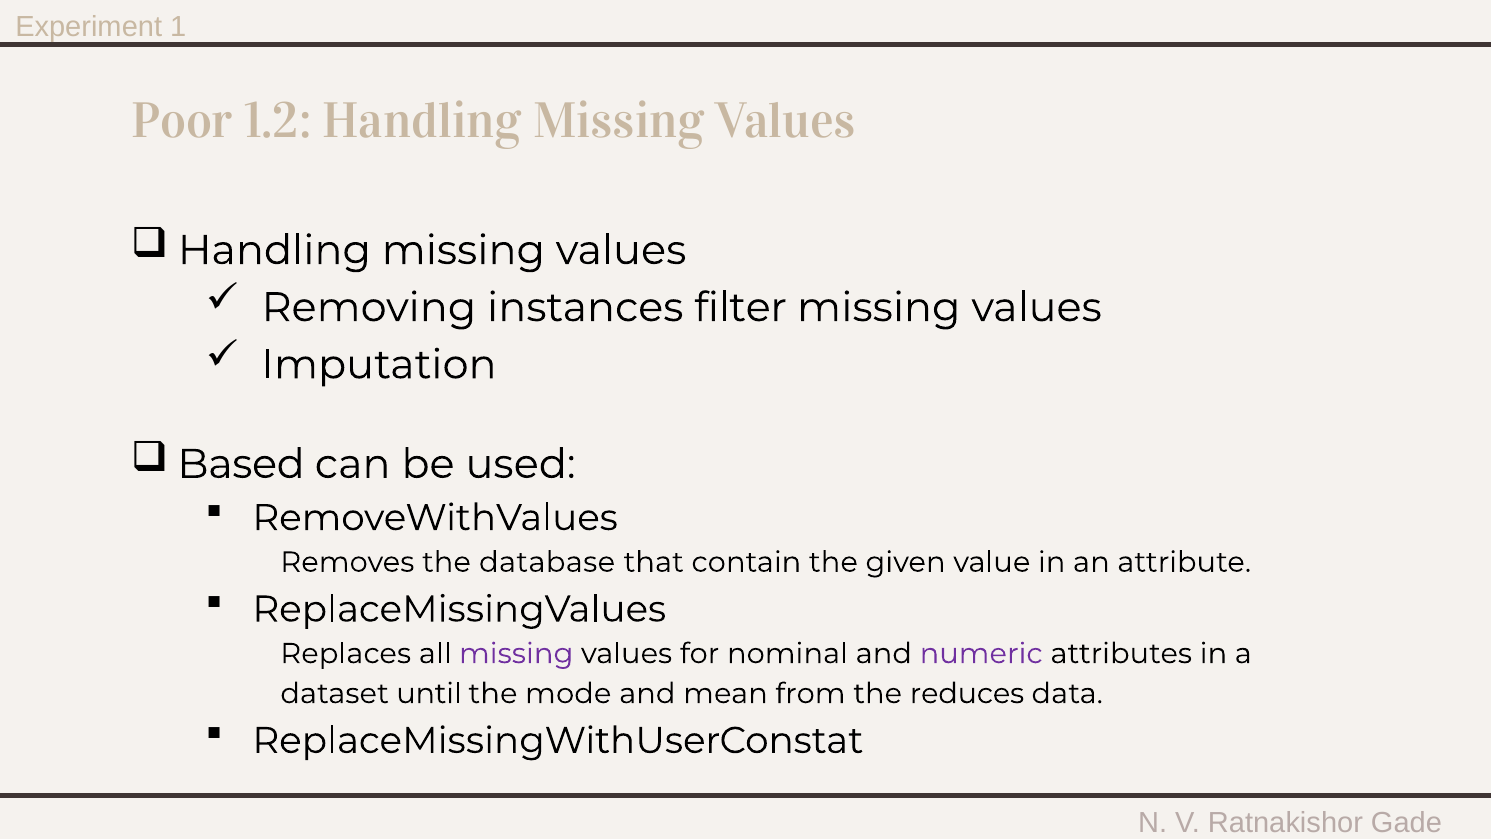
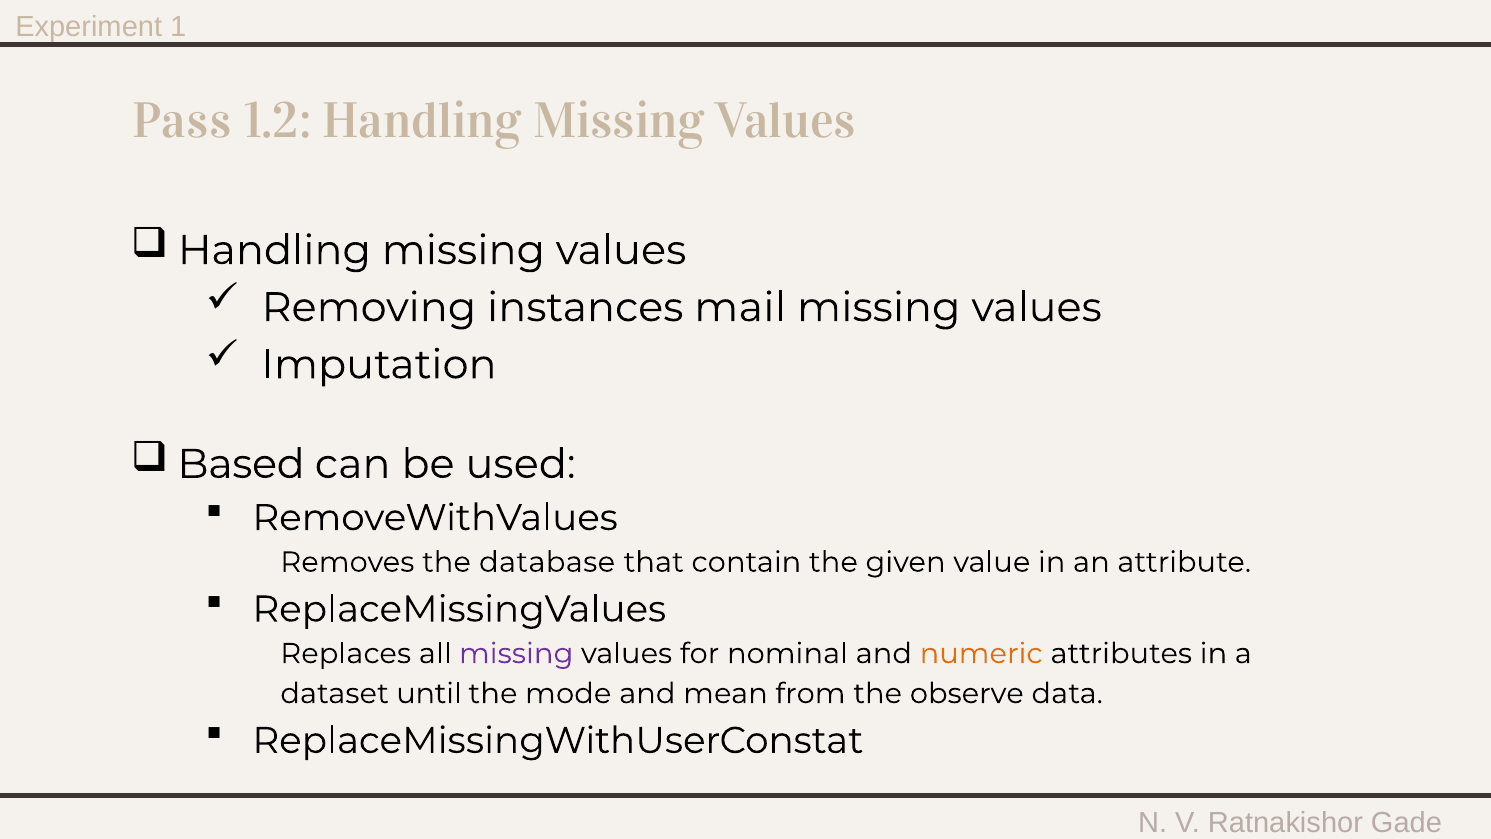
Poor: Poor -> Pass (182, 121)
filter: filter -> mail (740, 307)
numeric colour: purple -> orange (981, 653)
reduces: reduces -> observe (967, 693)
